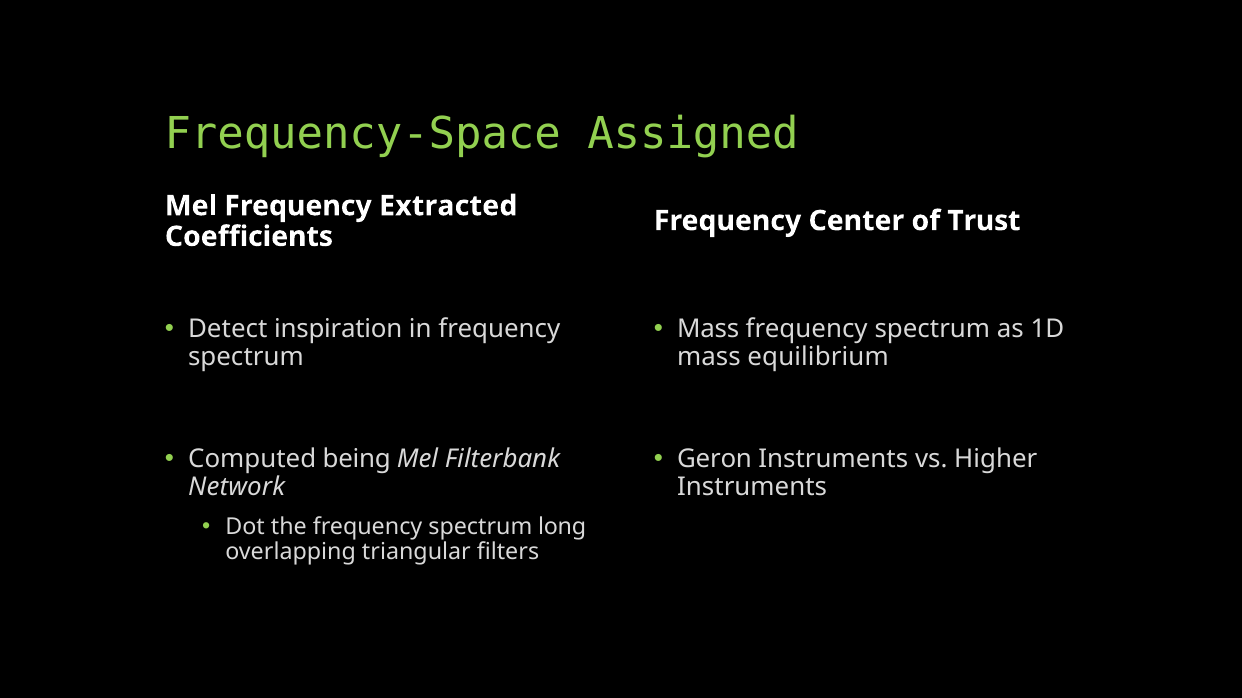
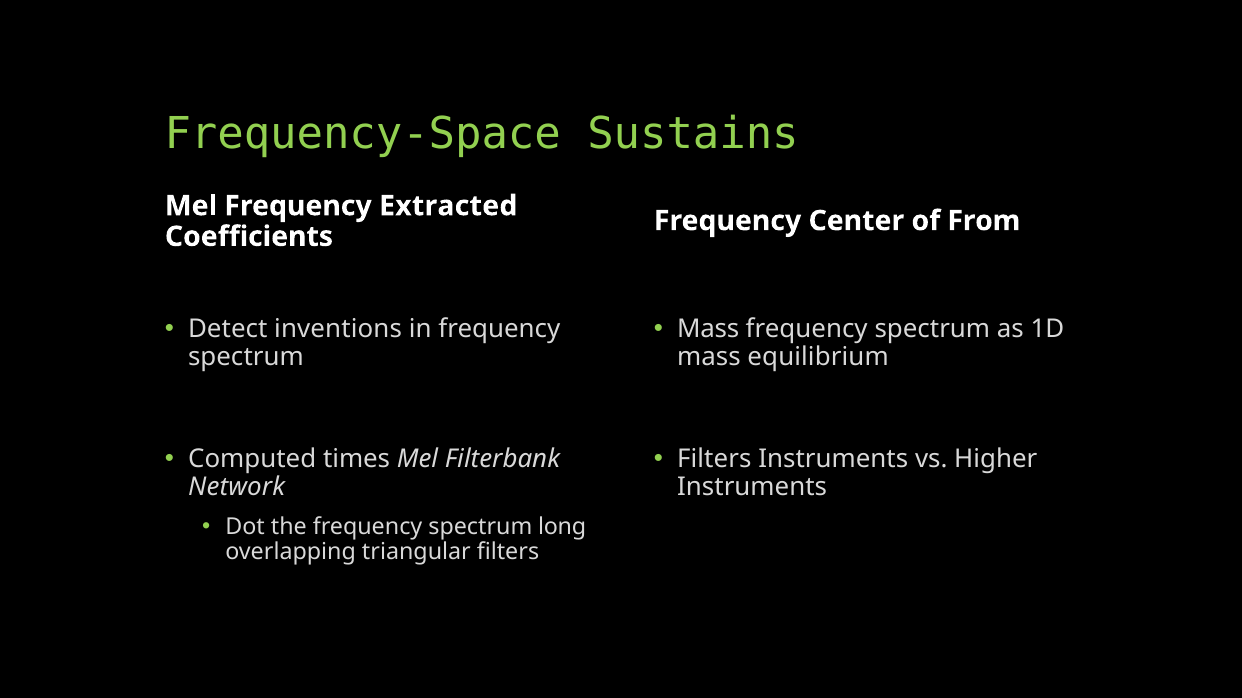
Assigned: Assigned -> Sustains (693, 134)
Trust: Trust -> From (984, 221)
inspiration: inspiration -> inventions (338, 329)
being: being -> times (357, 459)
Geron: Geron -> Filters (714, 459)
